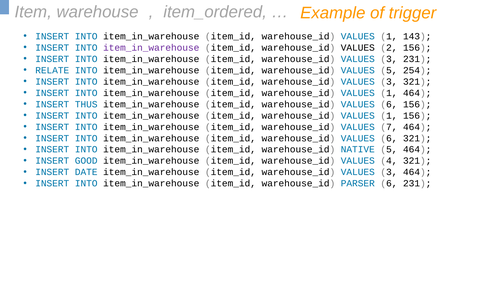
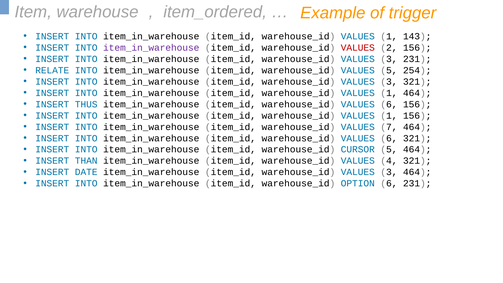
VALUES colour: black -> red (358, 48)
NATIVE: NATIVE -> CURSOR (358, 150)
GOOD: GOOD -> THAN (86, 161)
PARSER: PARSER -> OPTION (358, 183)
